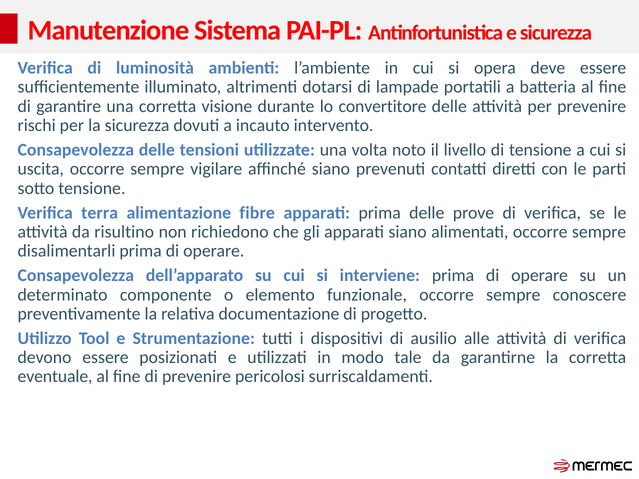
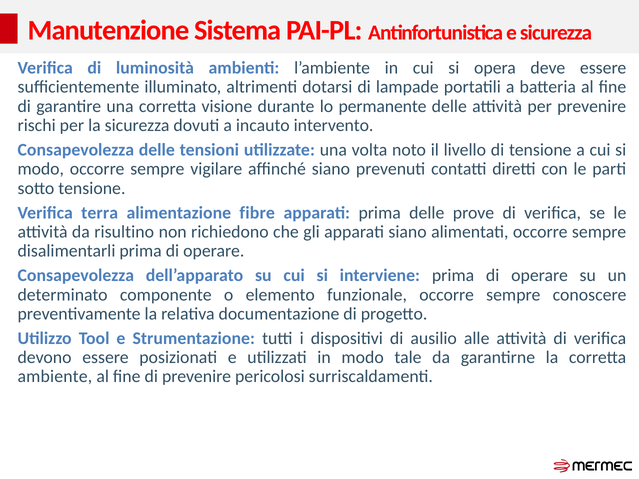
convertitore: convertitore -> permanente (383, 106)
uscita: uscita -> modo (41, 169)
eventuale: eventuale -> ambiente (55, 377)
